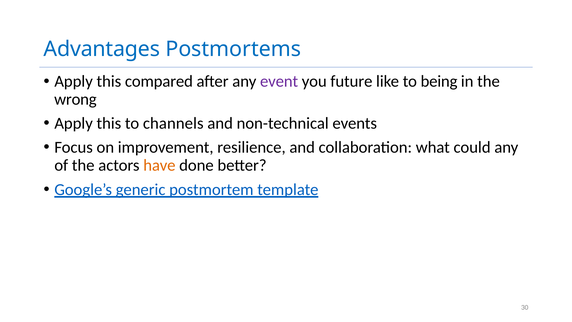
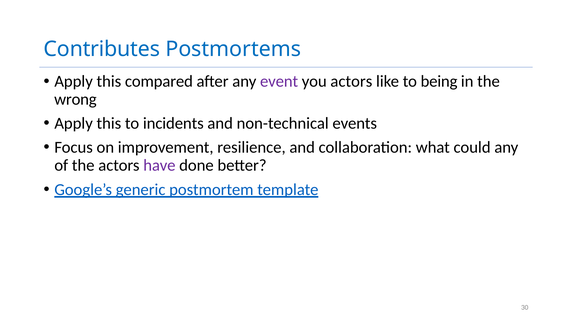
Advantages: Advantages -> Contributes (102, 49)
you future: future -> actors (351, 81)
channels: channels -> incidents (173, 123)
have colour: orange -> purple (159, 165)
